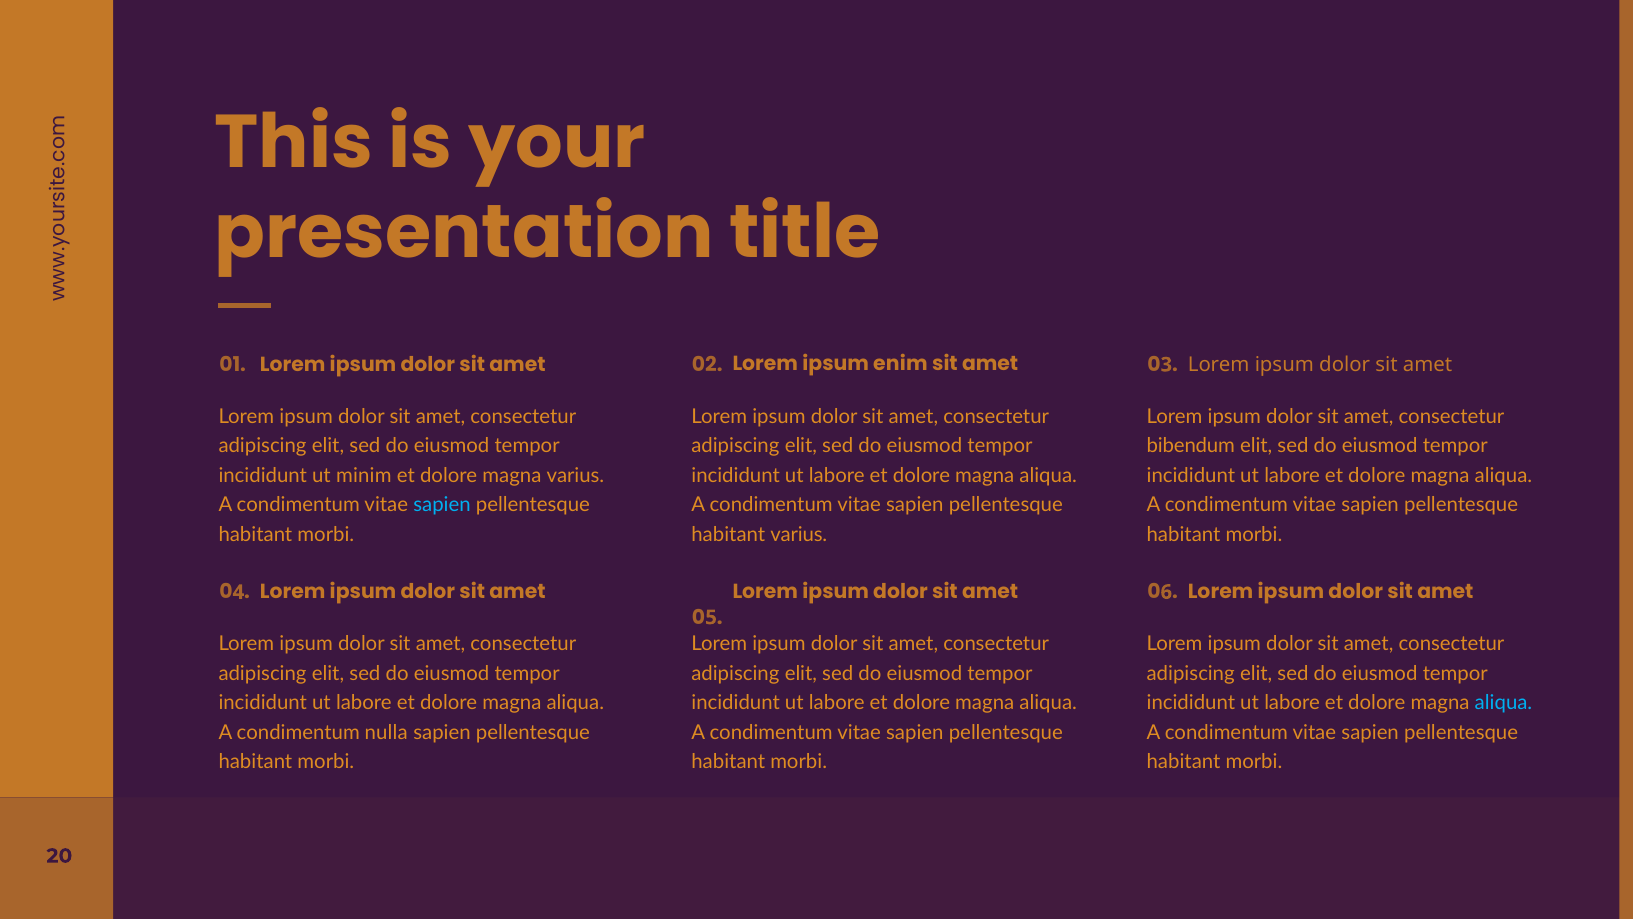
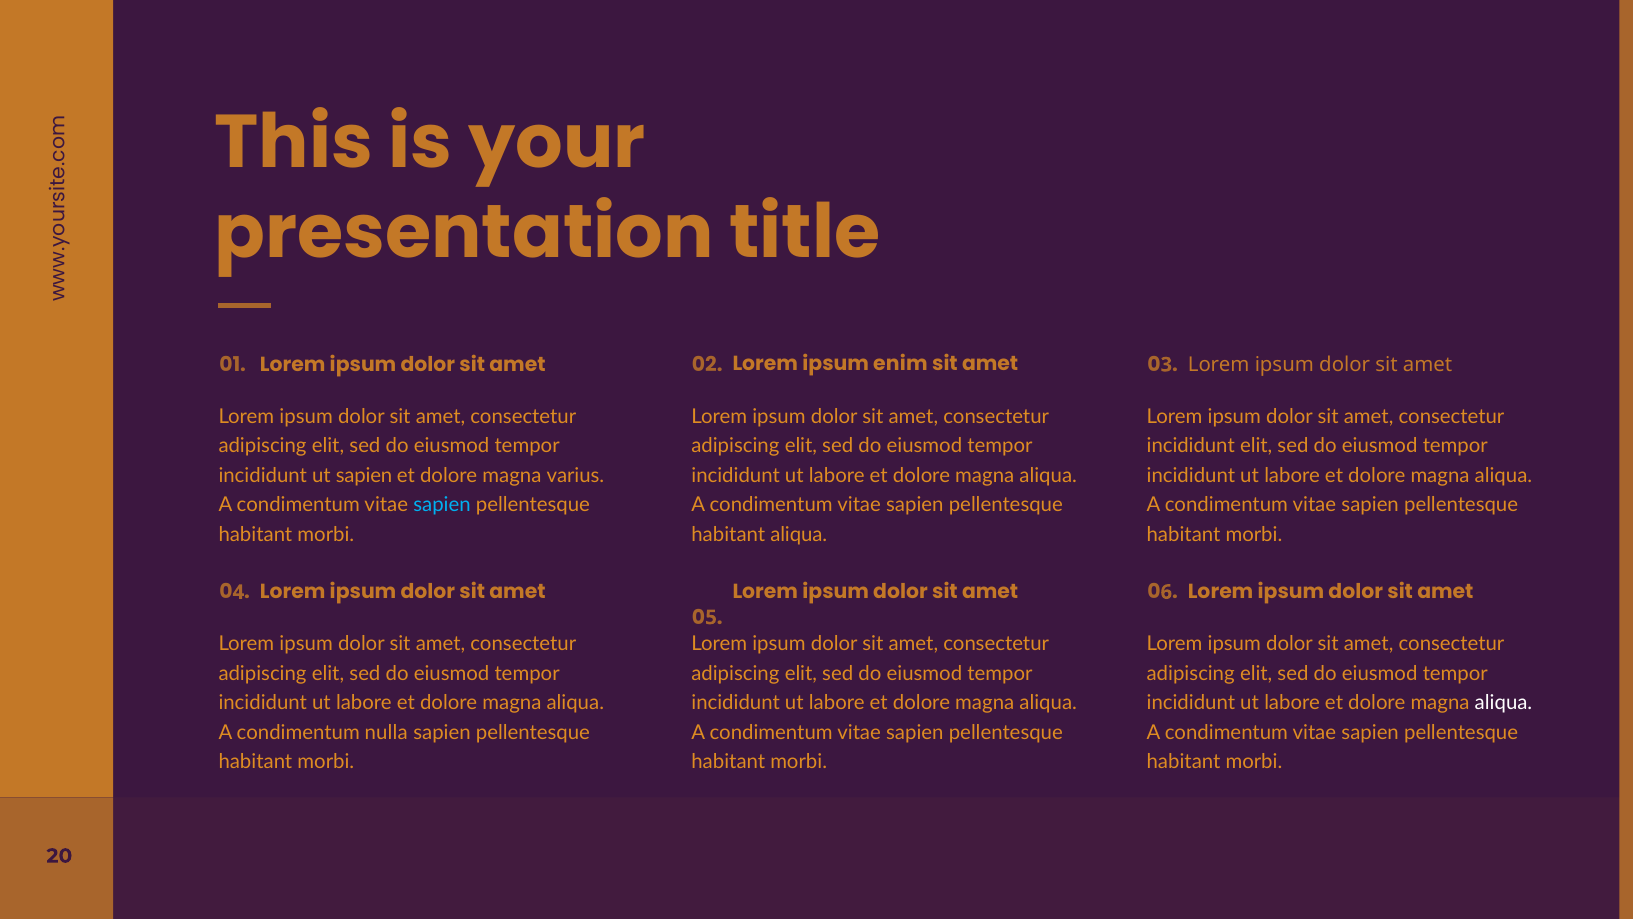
bibendum: bibendum -> incididunt (1191, 446)
ut minim: minim -> sapien (364, 475)
habitant varius: varius -> aliqua (799, 534)
aliqua colour: light blue -> white (1504, 703)
